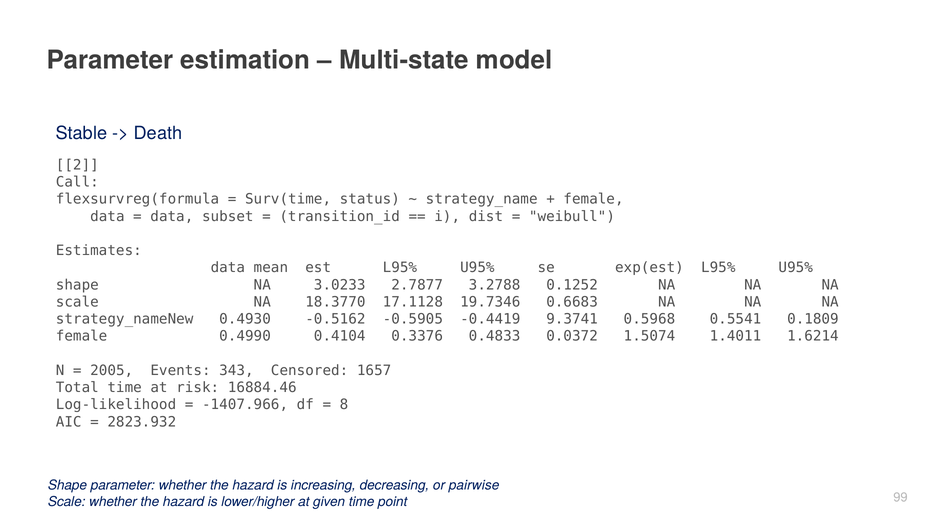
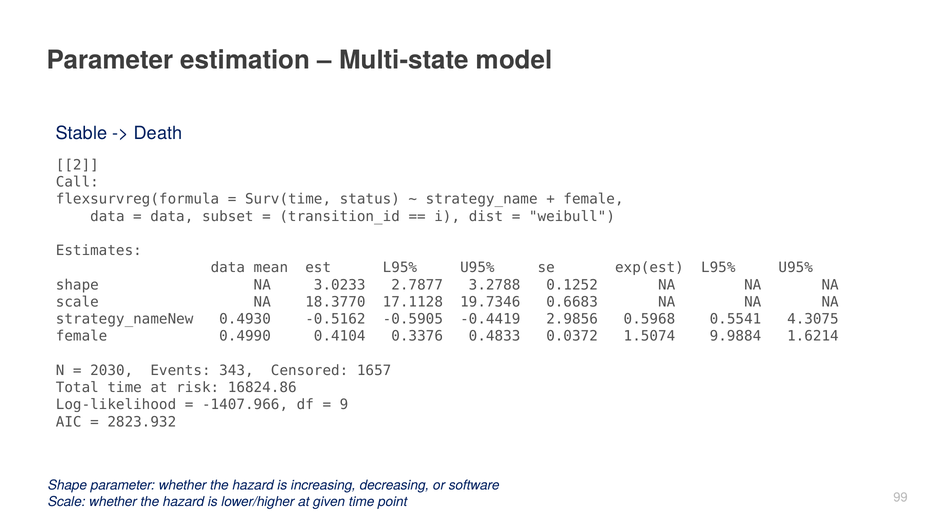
9.3741: 9.3741 -> 2.9856 (572, 319)
0.1809: 0.1809 -> 4.3075 (813, 319)
1.4011: 1.4011 -> 9.9884 (735, 336)
2005: 2005 -> 2030 (112, 370)
16884.46: 16884.46 -> 16824.86 (262, 387)
8: 8 -> 9 (344, 405)
pairwise: pairwise -> software (474, 485)
